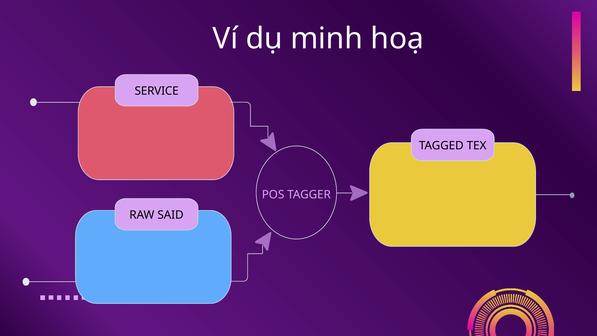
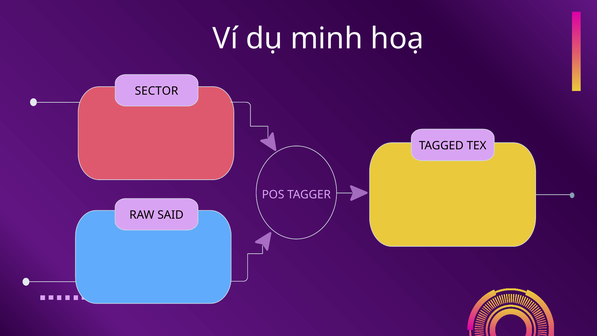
SERVICE: SERVICE -> SECTOR (157, 91)
